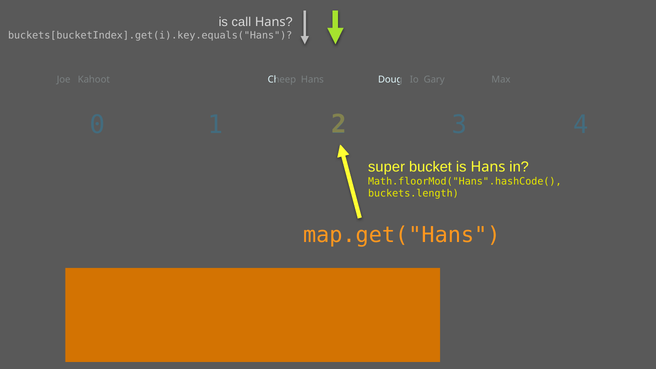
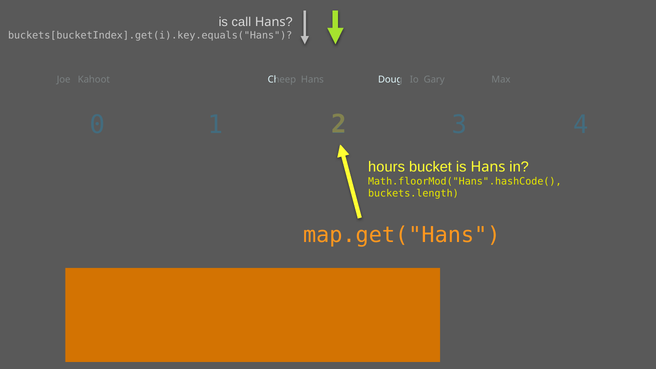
super: super -> hours (387, 167)
